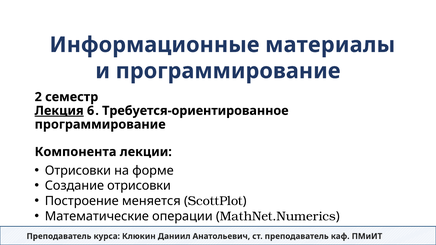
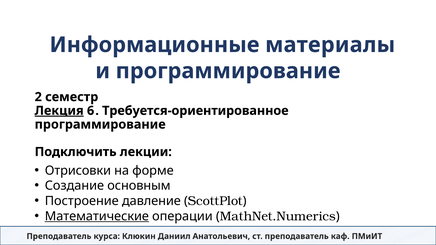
Компонента: Компонента -> Подключить (76, 152)
Создание отрисовки: отрисовки -> основным (139, 186)
меняется: меняется -> давление (151, 201)
Математические underline: none -> present (97, 217)
